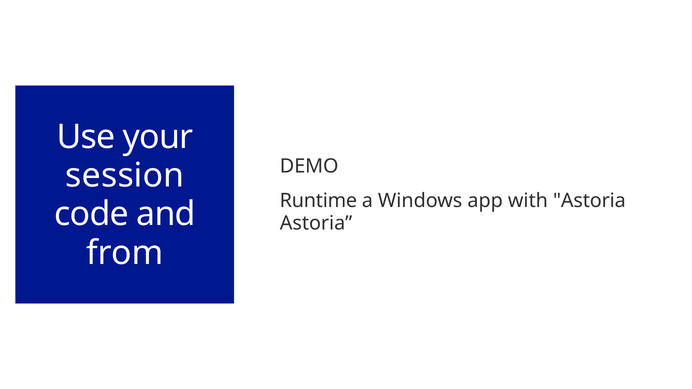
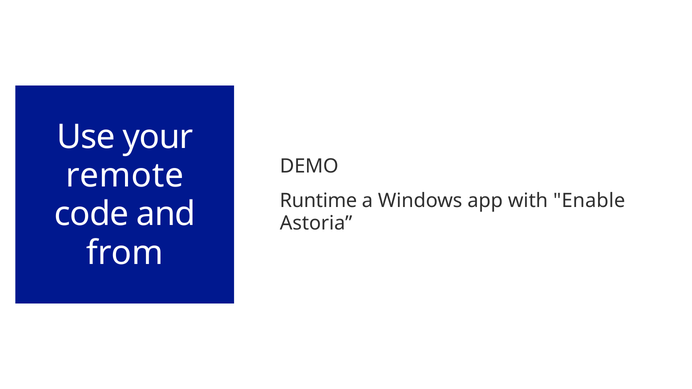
session: session -> remote (125, 176)
with Astoria: Astoria -> Enable (589, 201)
